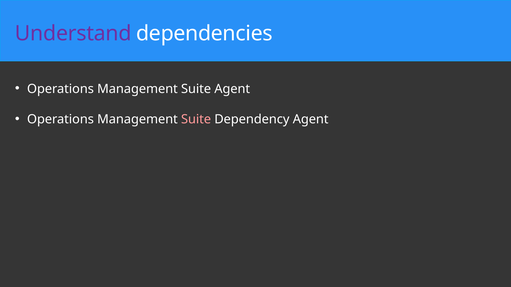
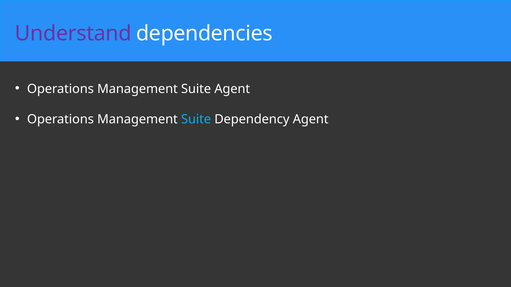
Suite colour: pink -> light blue (196, 120)
